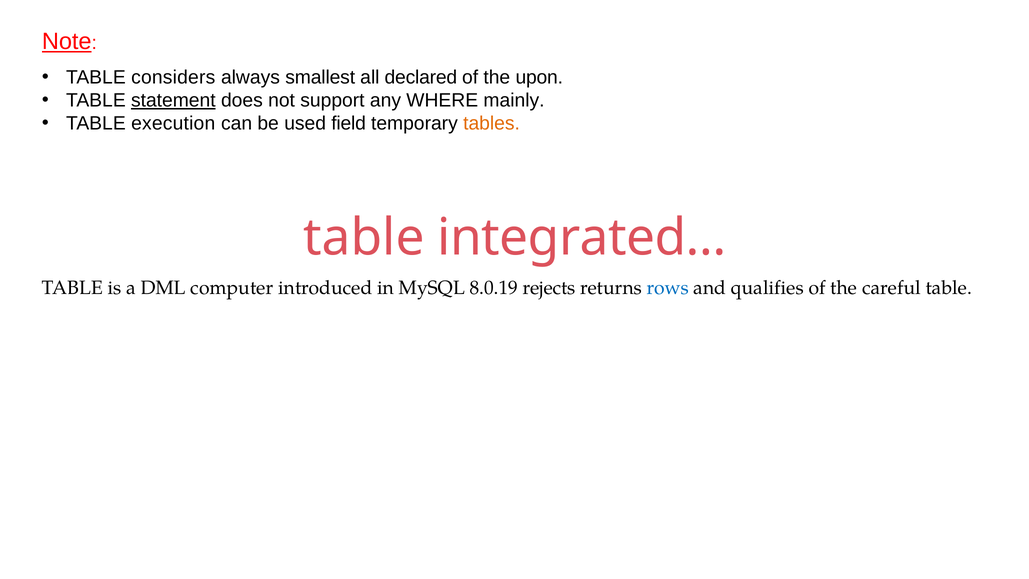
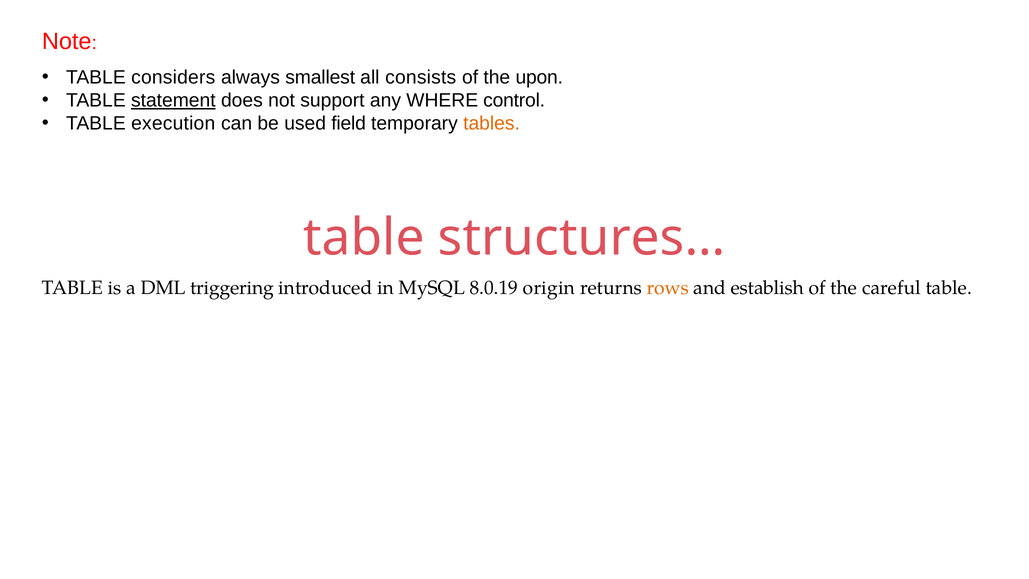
Note underline: present -> none (67, 42)
declared: declared -> consists (421, 77)
mainly: mainly -> control (514, 100)
integrated…: integrated… -> structures… (582, 238)
computer: computer -> triggering (232, 288)
rejects: rejects -> origin (549, 288)
rows colour: blue -> orange (668, 288)
qualifies: qualifies -> establish (767, 288)
